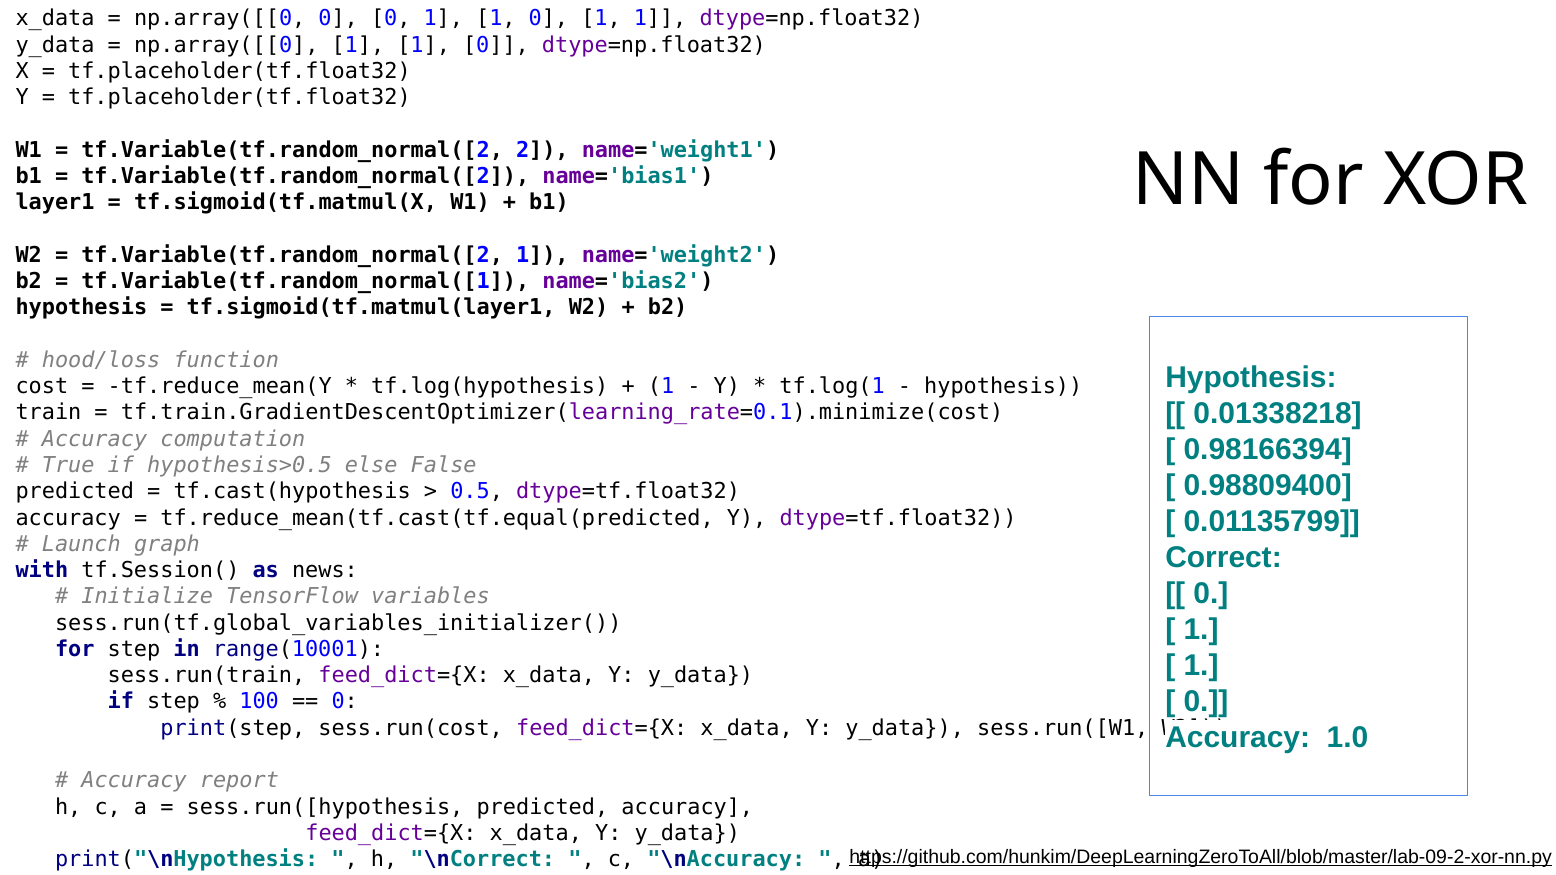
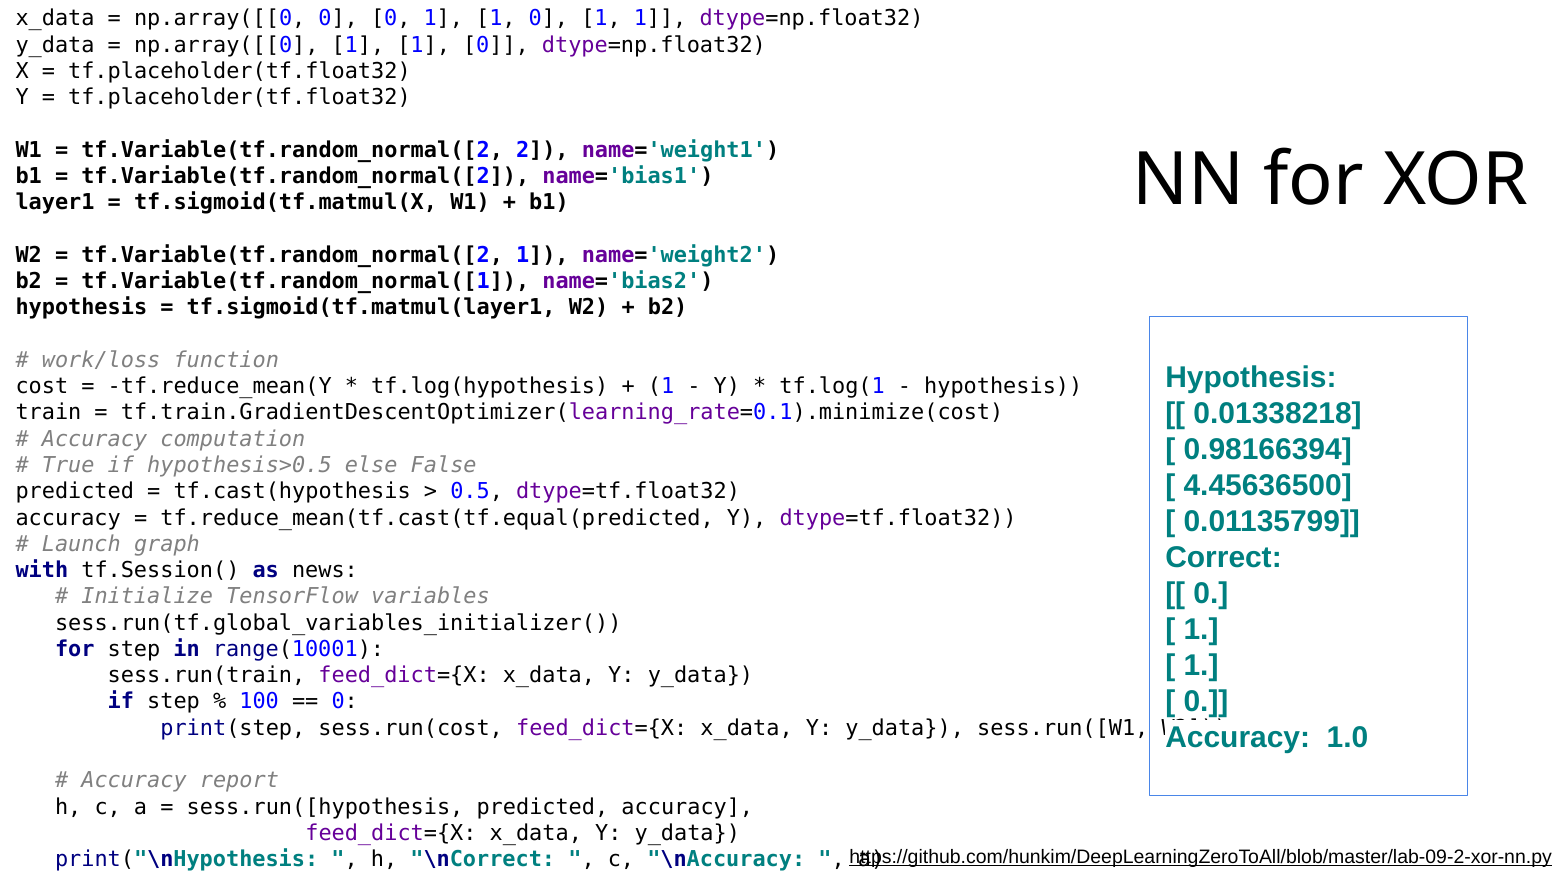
hood/loss: hood/loss -> work/loss (101, 360)
0.98809400: 0.98809400 -> 4.45636500 (1268, 486)
